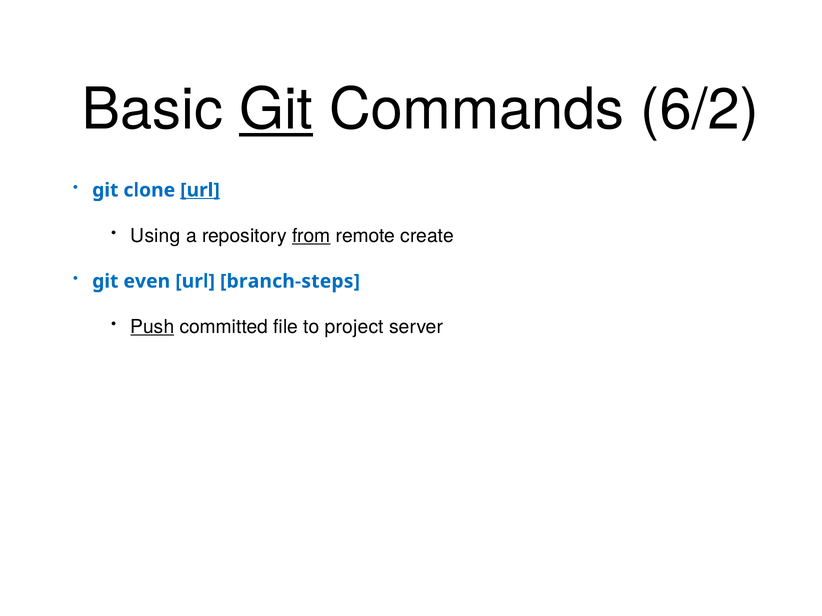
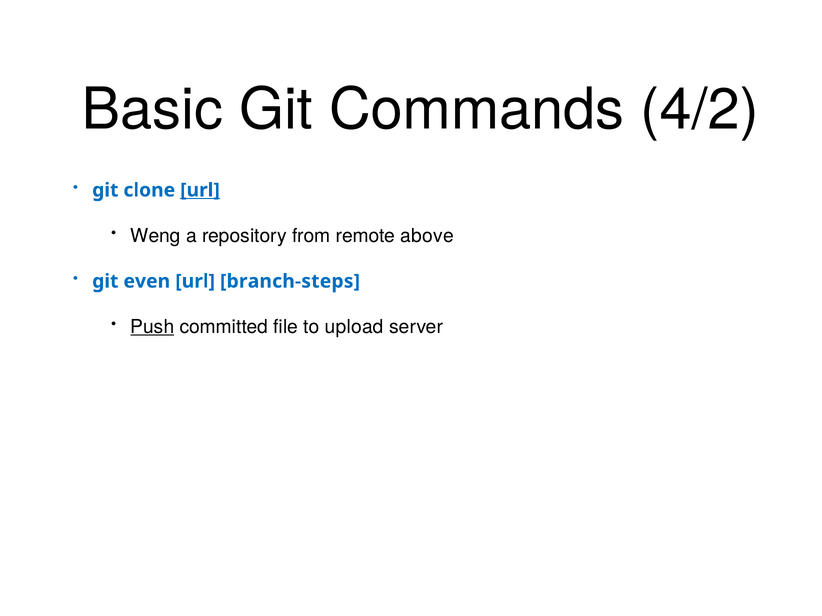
Git underline: present -> none (276, 110)
6/2: 6/2 -> 4/2 (700, 110)
Using: Using -> Weng (156, 236)
from underline: present -> none (311, 236)
create: create -> above (427, 236)
project: project -> upload (354, 327)
